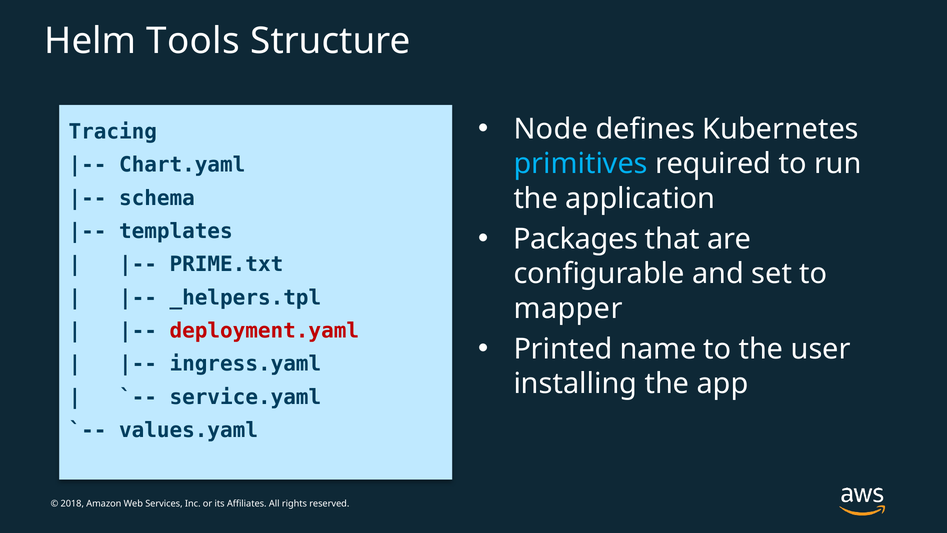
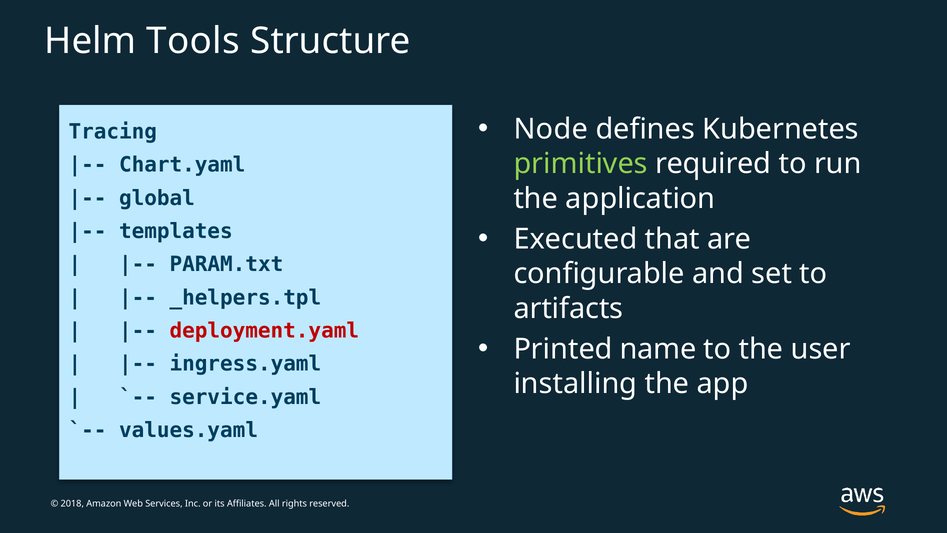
primitives colour: light blue -> light green (581, 164)
schema: schema -> global (157, 198)
Packages: Packages -> Executed (576, 239)
PRIME.txt: PRIME.txt -> PARAM.txt (226, 264)
mapper: mapper -> artifacts (568, 308)
